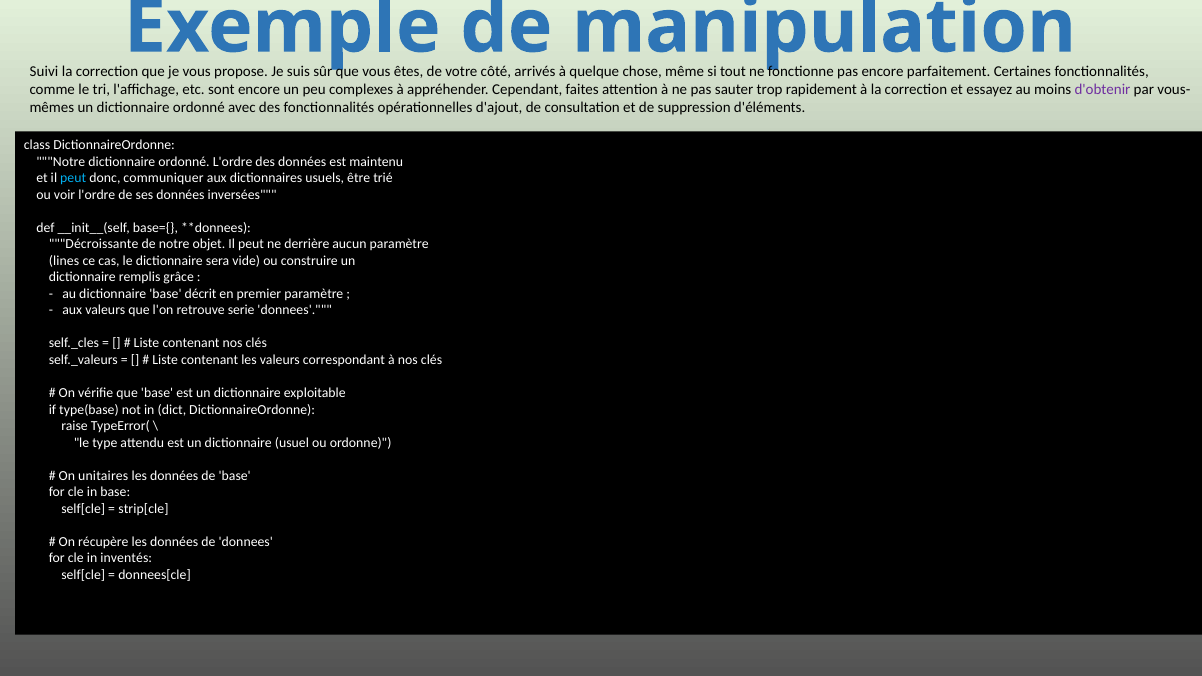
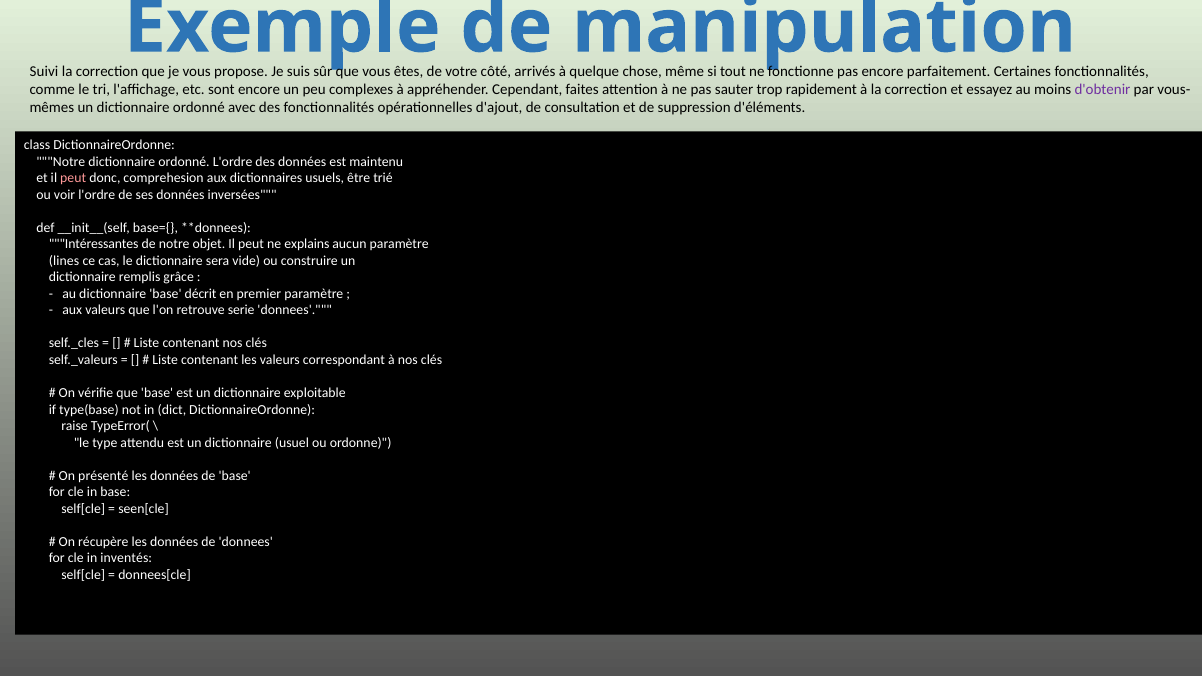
peut colour: light blue -> pink (73, 178)
communiquer: communiquer -> comprehesion (164, 178)
Décroissante: Décroissante -> Intéressantes (94, 244)
derrière: derrière -> explains (307, 244)
unitaires: unitaires -> présenté (103, 476)
strip[cle: strip[cle -> seen[cle (144, 509)
